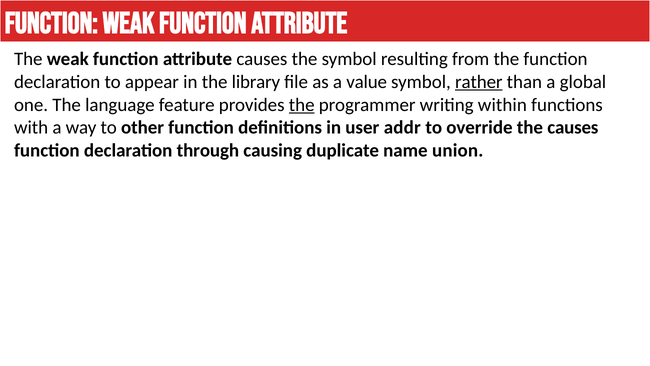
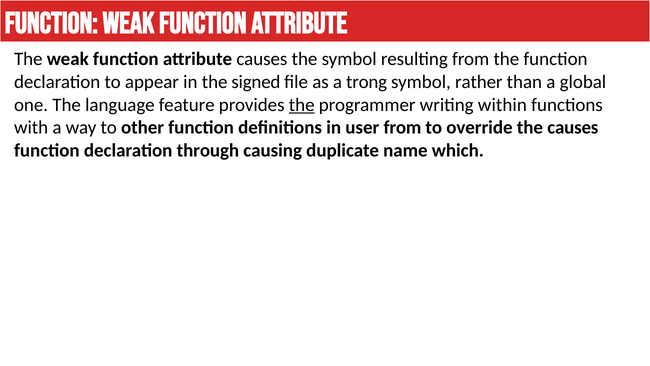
library: library -> signed (256, 82)
value: value -> trong (367, 82)
rather underline: present -> none (479, 82)
user addr: addr -> from (402, 127)
union: union -> which (458, 150)
